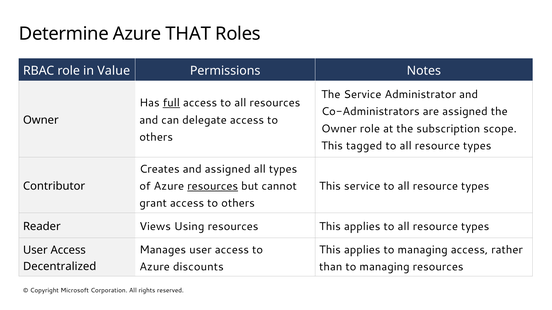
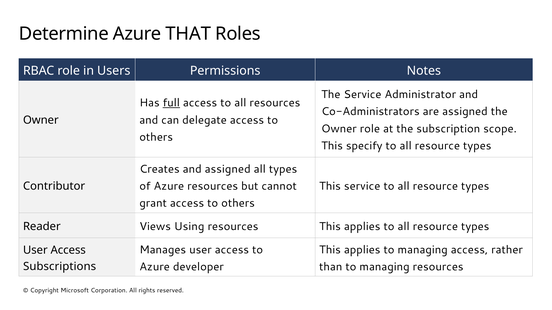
Value: Value -> Users (114, 71)
tagged: tagged -> specify (364, 146)
resources underline: present -> none (213, 186)
discounts: discounts -> developer (198, 267)
Decentralized: Decentralized -> Subscriptions (60, 267)
